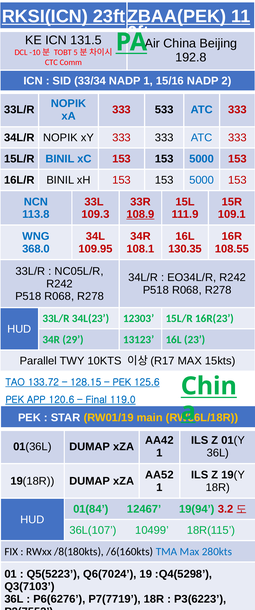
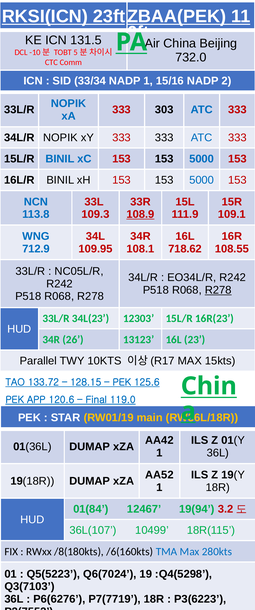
192.8: 192.8 -> 732.0 (191, 57)
533: 533 -> 303 (164, 110)
368.0: 368.0 -> 712.9 (36, 249)
130.35: 130.35 -> 718.62 (185, 249)
R278 underline: none -> present (218, 290)
29: 29 -> 26 (73, 340)
